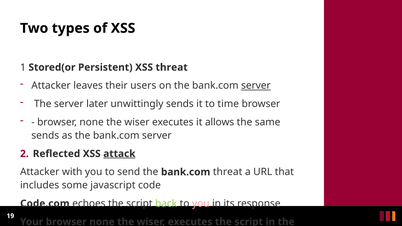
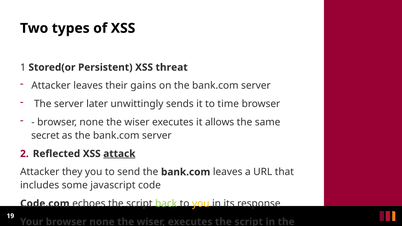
users: users -> gains (143, 86)
server underline: present -> none (256, 86)
sends: sends -> secret (45, 136)
with: with -> they (72, 172)
bank.com threat: threat -> leaves (228, 172)
you colour: pink -> yellow (201, 204)
